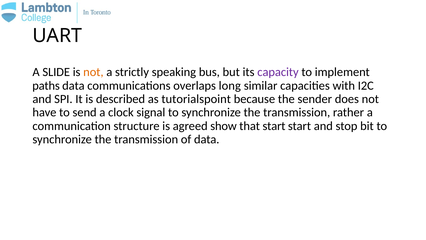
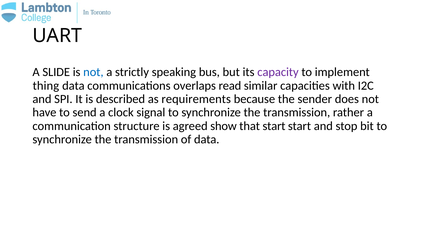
not colour: orange -> blue (93, 72)
paths: paths -> thing (46, 85)
long: long -> read (230, 85)
tutorialspoint: tutorialspoint -> requirements (196, 99)
